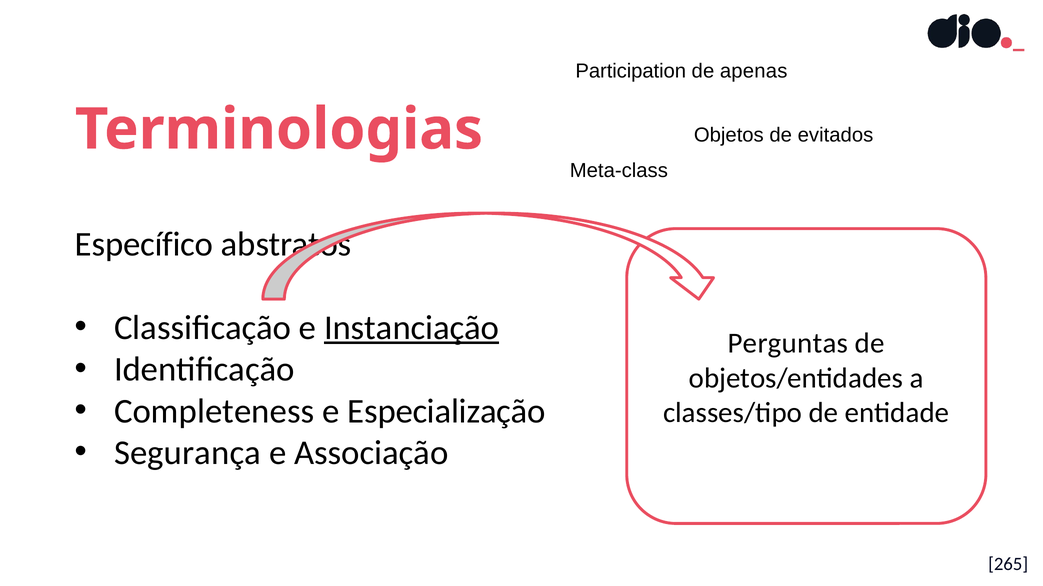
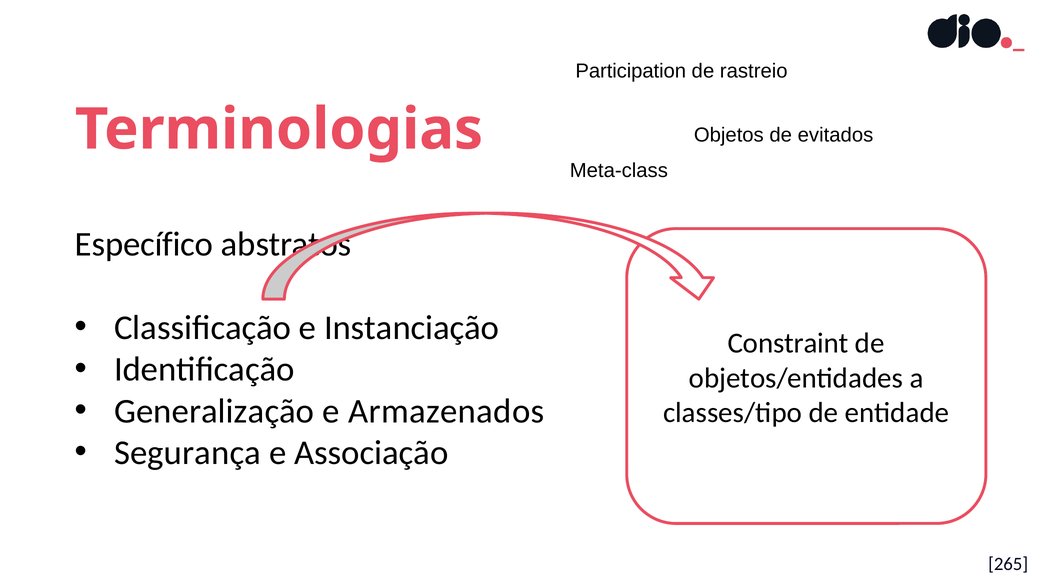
apenas: apenas -> rastreio (754, 71)
Instanciação underline: present -> none (412, 328)
Perguntas: Perguntas -> Constraint (788, 344)
Completeness: Completeness -> Generalização (214, 412)
Especialização: Especialização -> Armazenados (446, 412)
